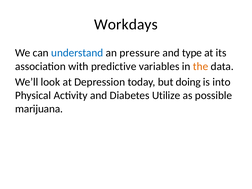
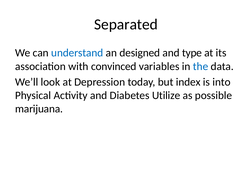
Workdays: Workdays -> Separated (126, 24)
pressure: pressure -> designed (140, 53)
predictive: predictive -> convinced (114, 66)
the colour: orange -> blue (201, 66)
doing: doing -> index (188, 82)
